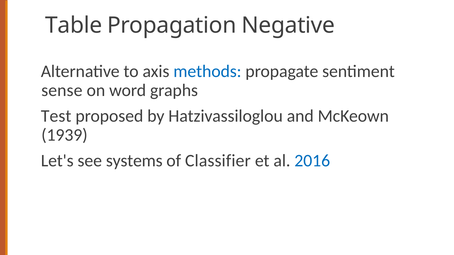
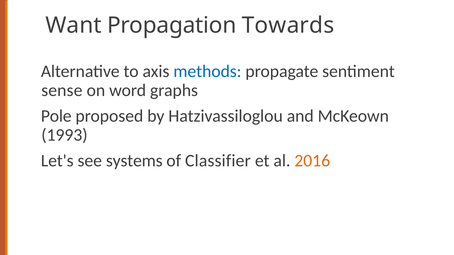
Table: Table -> Want (74, 25)
Negative: Negative -> Towards (288, 25)
Test: Test -> Pole (56, 116)
1939: 1939 -> 1993 (64, 135)
2016 colour: blue -> orange (312, 161)
